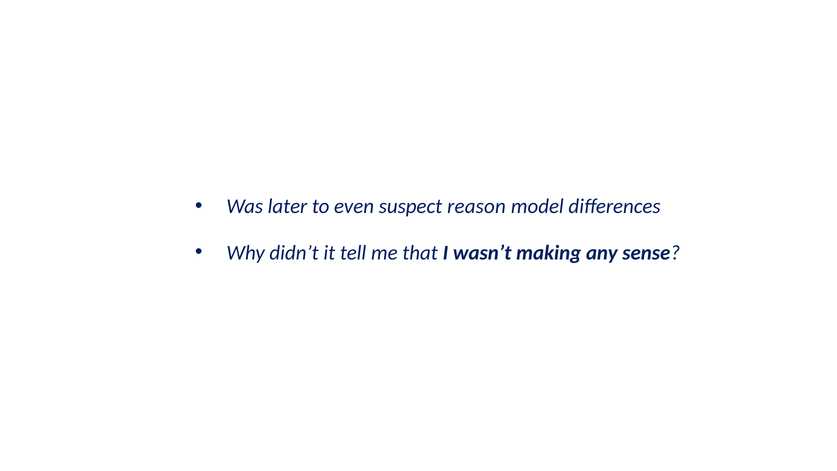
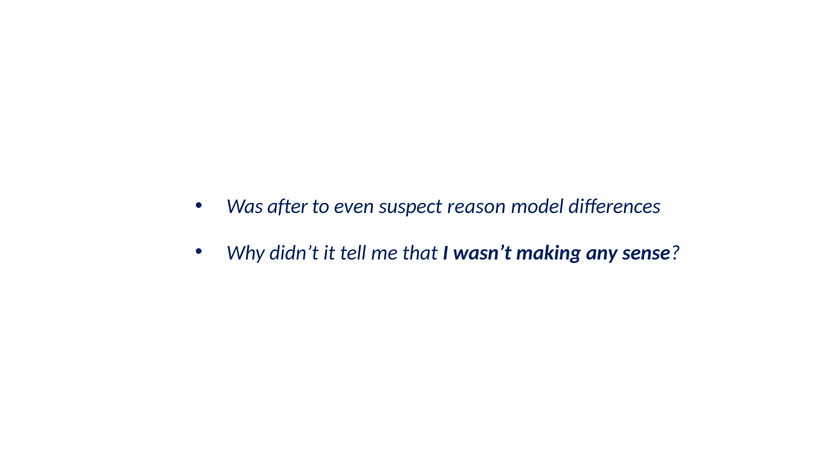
later: later -> after (288, 206)
